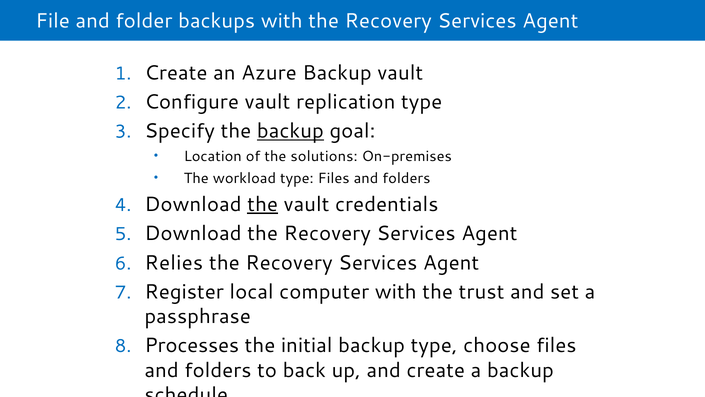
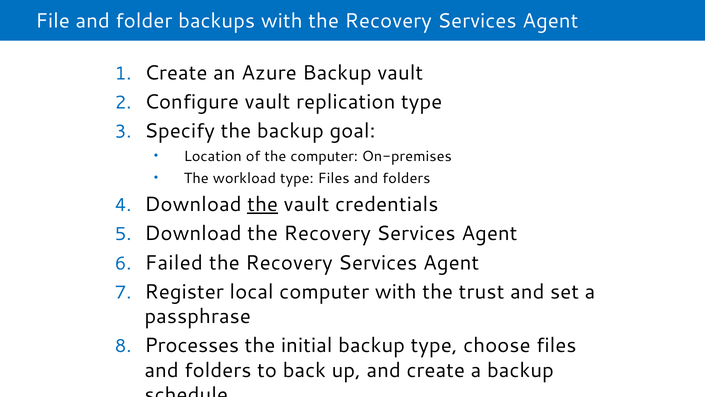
backup underline: present -> none (290, 131)
the solutions: solutions -> computer (324, 156)
Relies: Relies -> Failed (174, 262)
